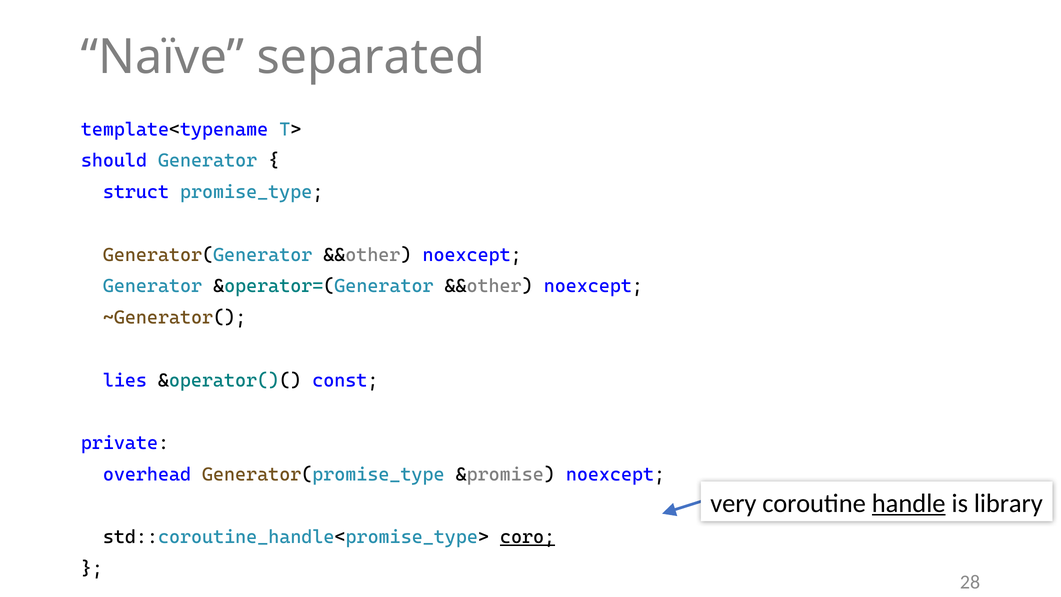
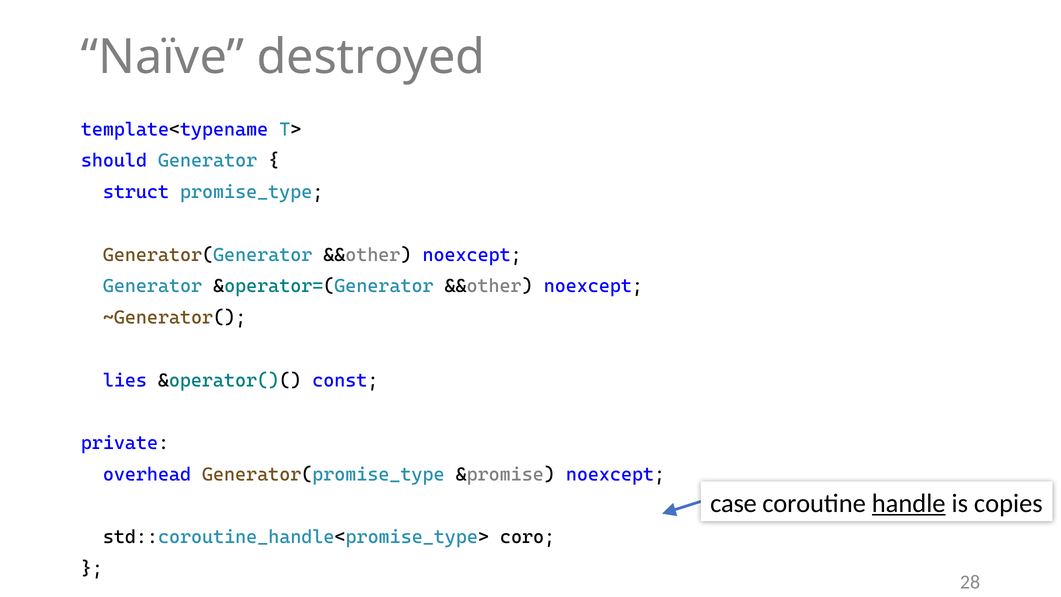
separated: separated -> destroyed (371, 57)
very: very -> case (733, 503)
library: library -> copies (1008, 503)
coro underline: present -> none (528, 537)
